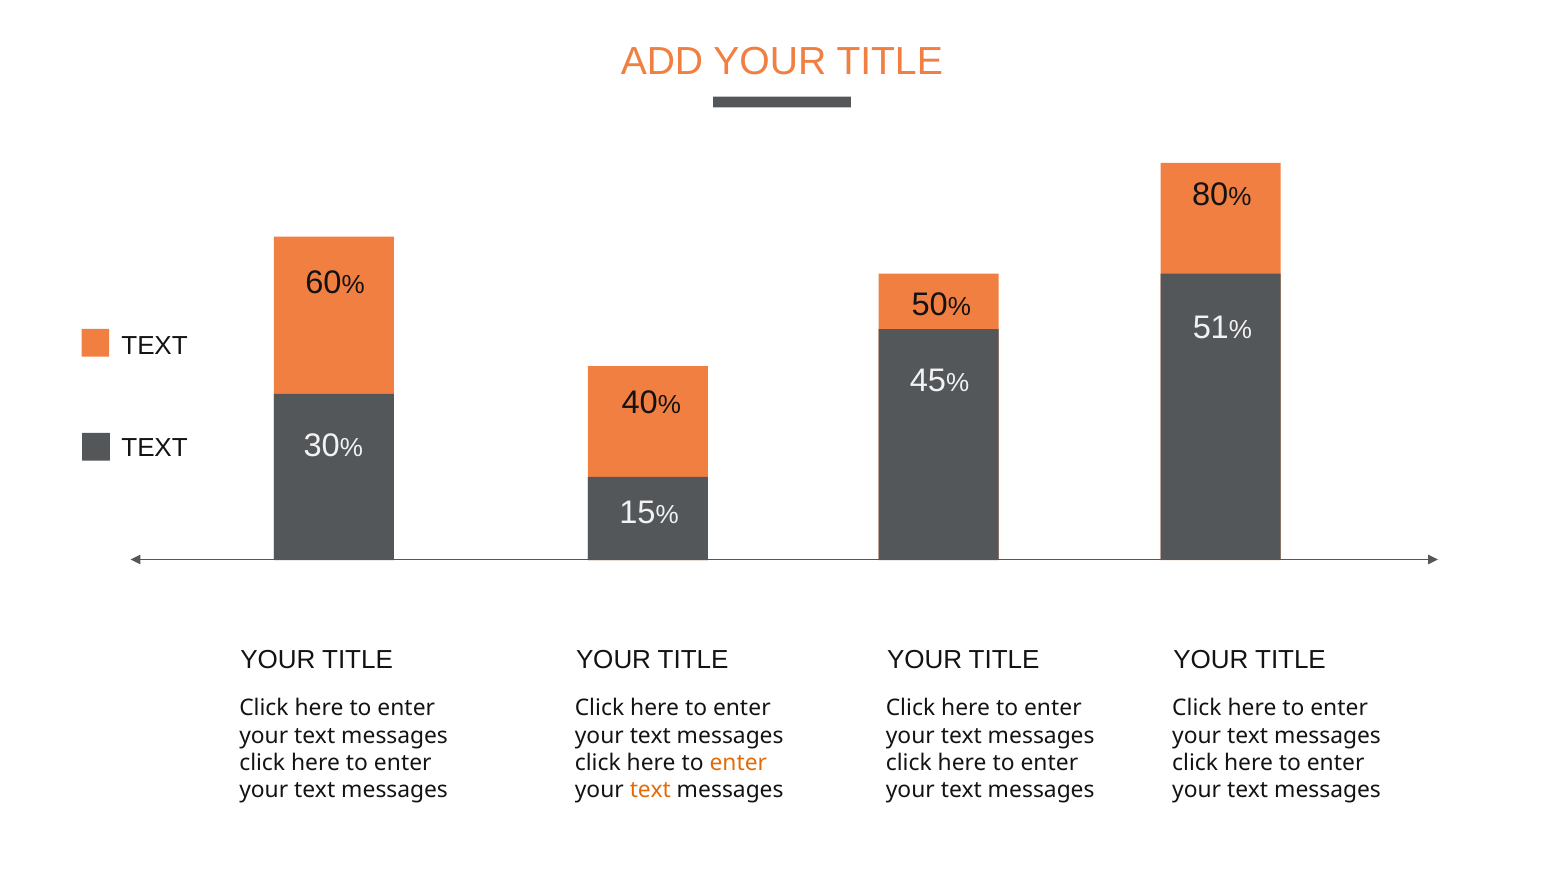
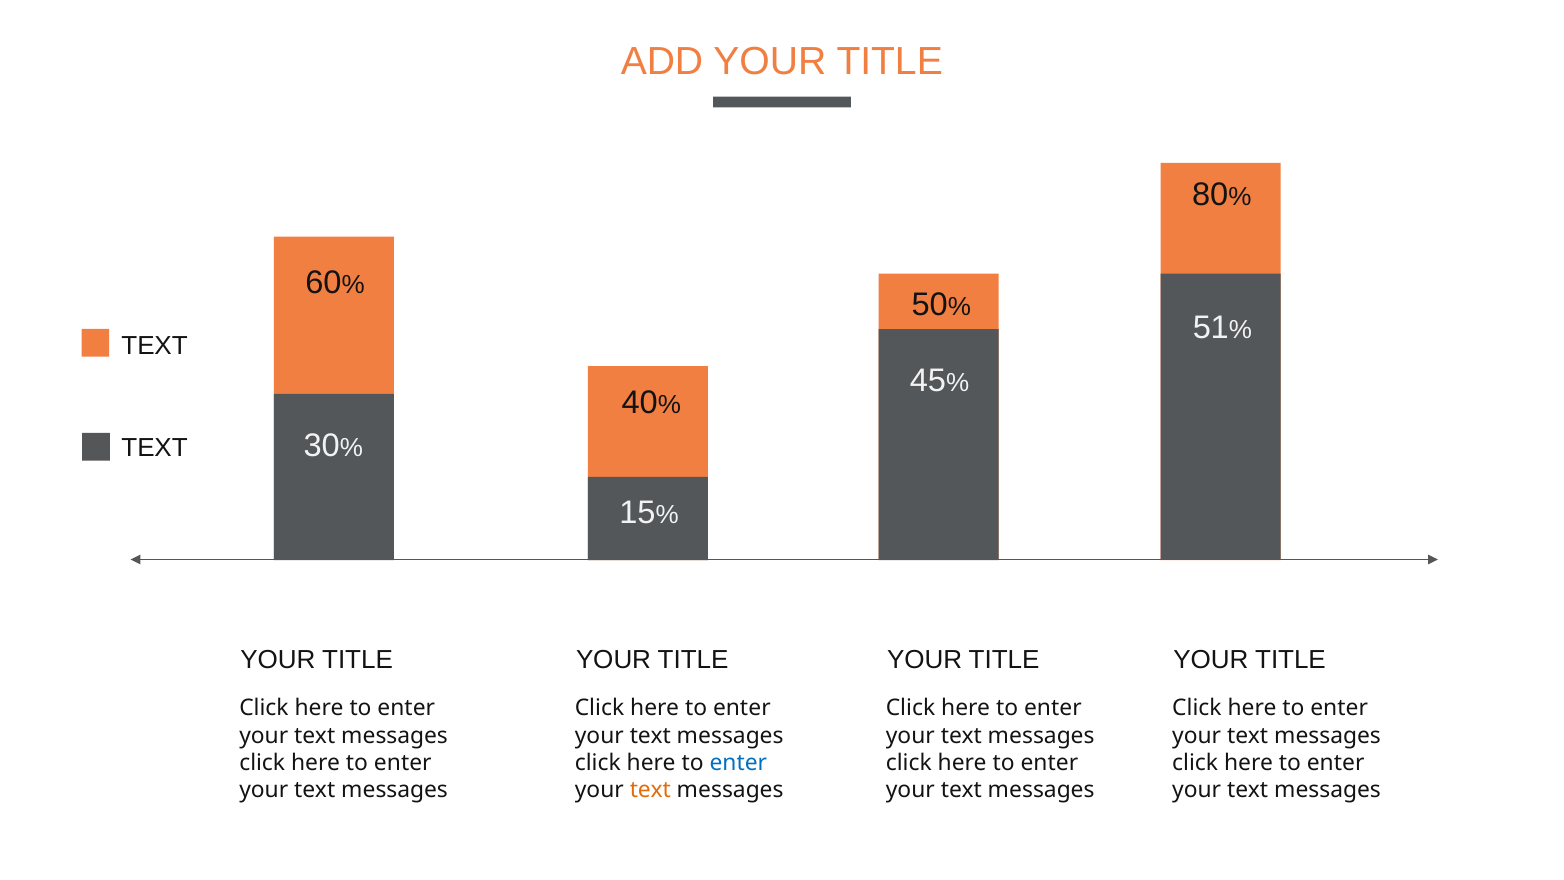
enter colour: orange -> blue (738, 763)
